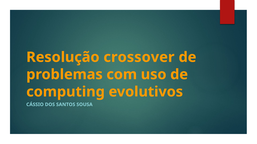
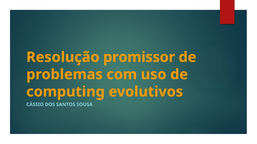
crossover: crossover -> promissor (139, 57)
